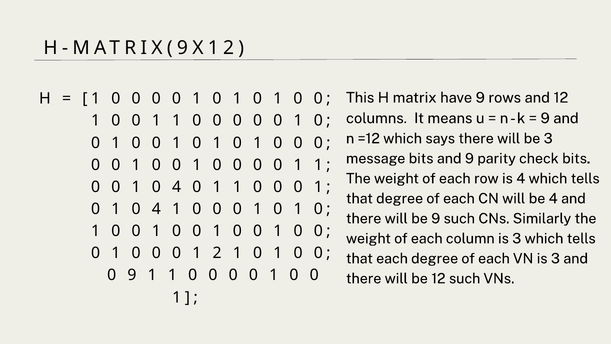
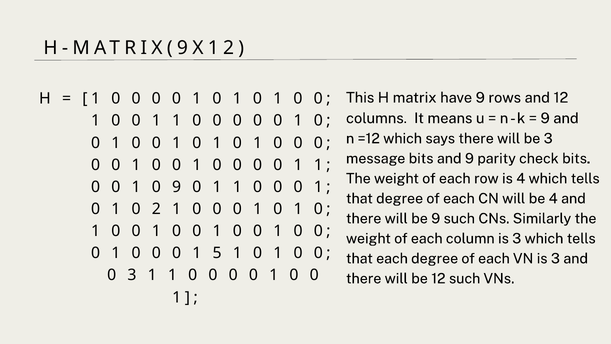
4: 4 -> 9 (177, 187)
4: 4 -> 2 (156, 209)
2: 2 -> 5 (217, 253)
0 9: 9 -> 3 (132, 275)
